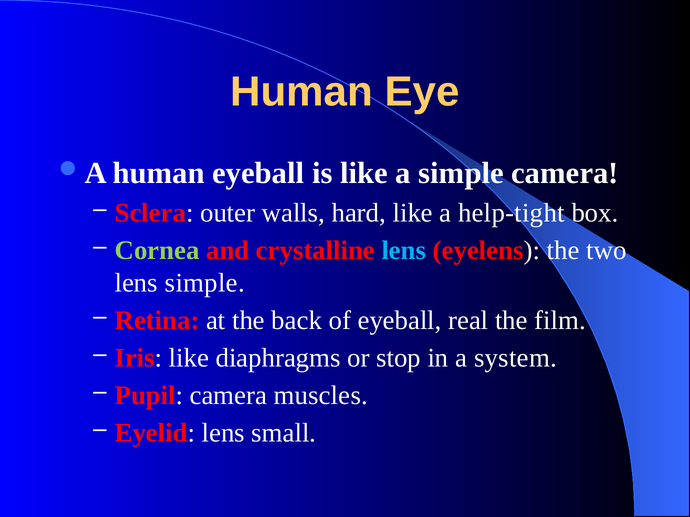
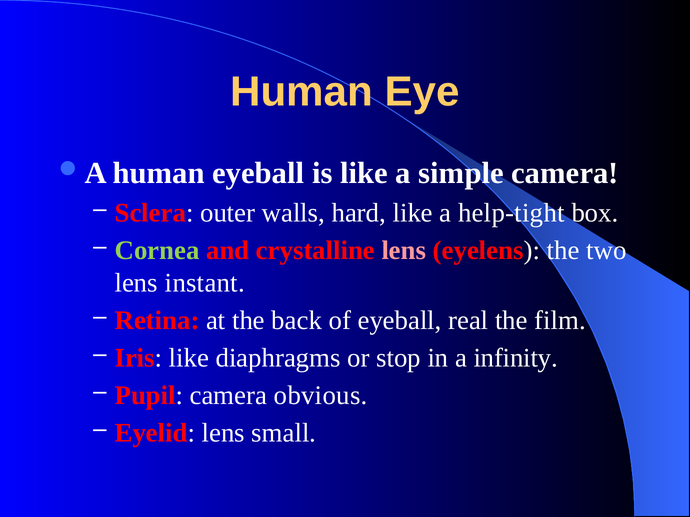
lens colour: light blue -> pink (404, 251)
lens simple: simple -> instant (205, 283)
system: system -> infinity (516, 358)
muscles: muscles -> obvious (321, 396)
